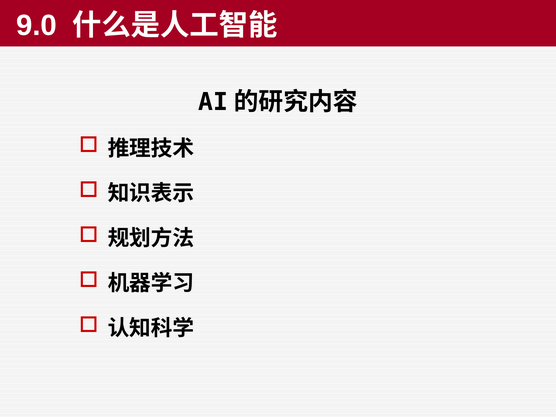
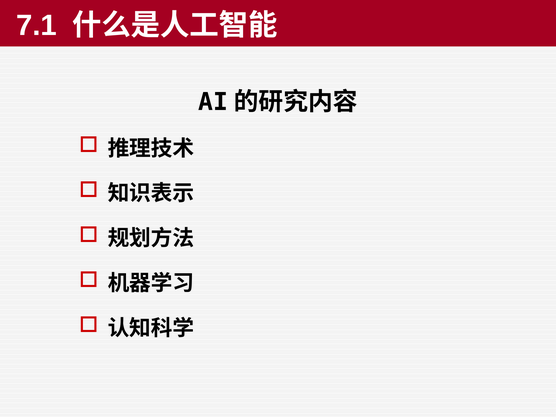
9.0: 9.0 -> 7.1 (37, 25)
